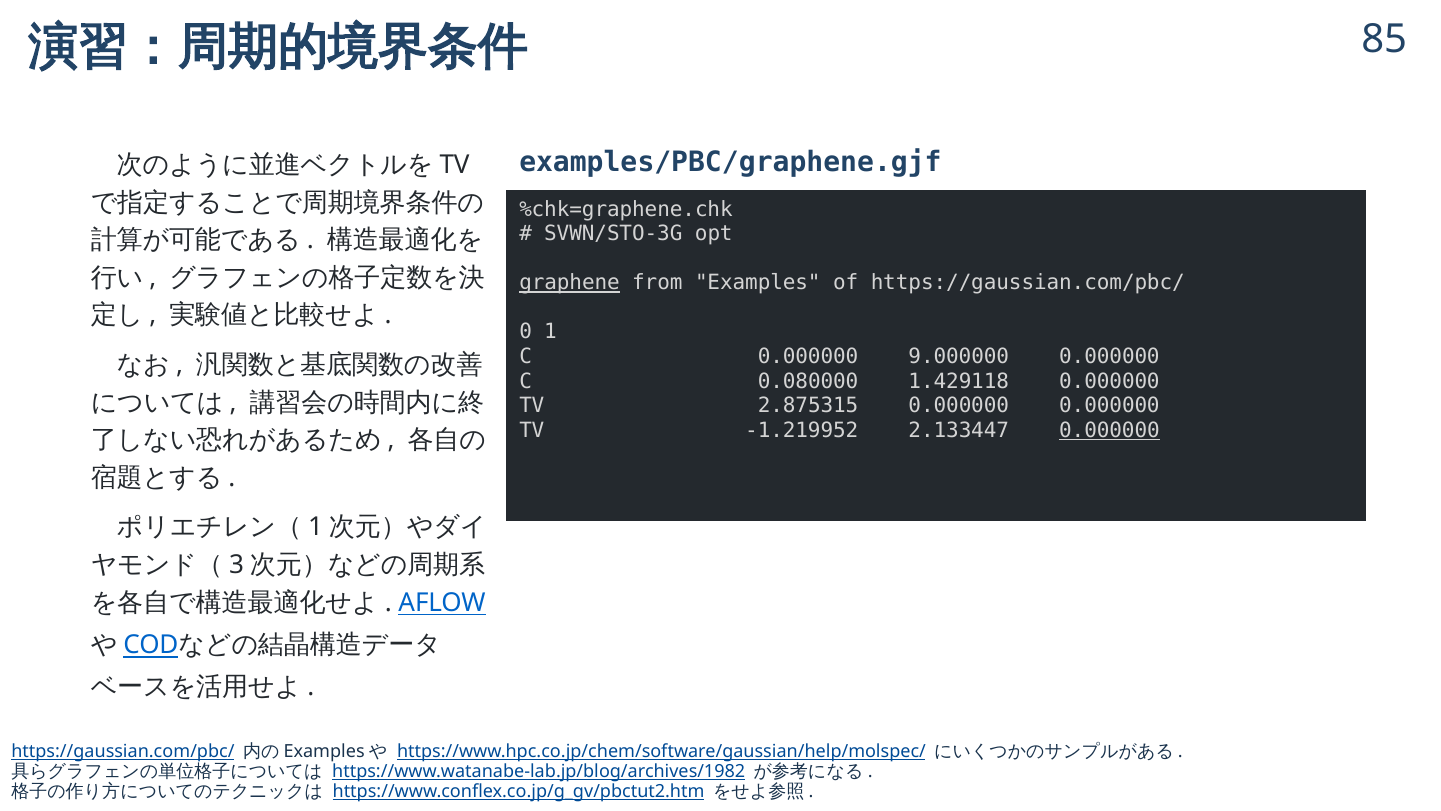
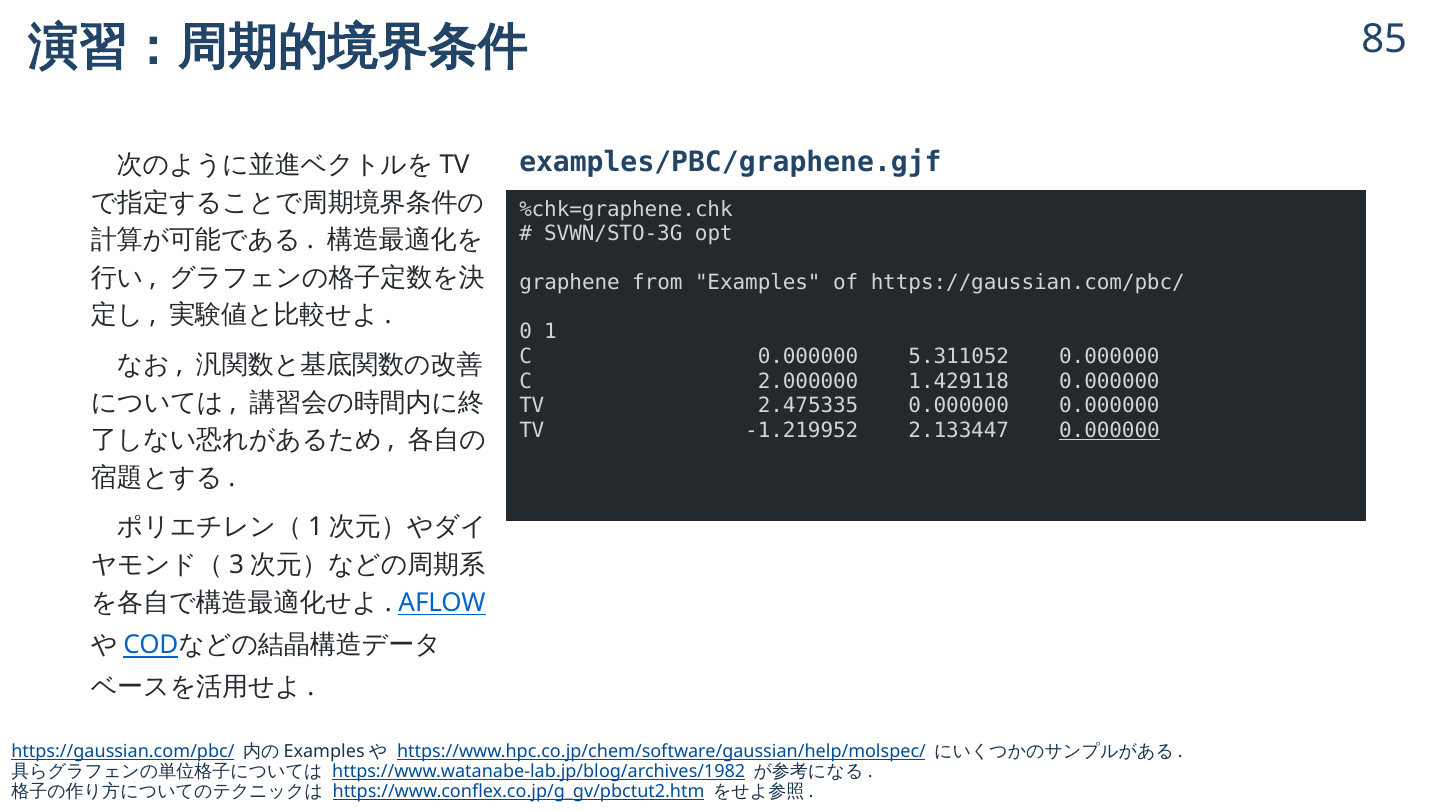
graphene underline: present -> none (570, 283)
9.000000: 9.000000 -> 5.311052 (959, 356)
0.080000: 0.080000 -> 2.000000 (808, 381)
2.875315: 2.875315 -> 2.475335 (808, 405)
